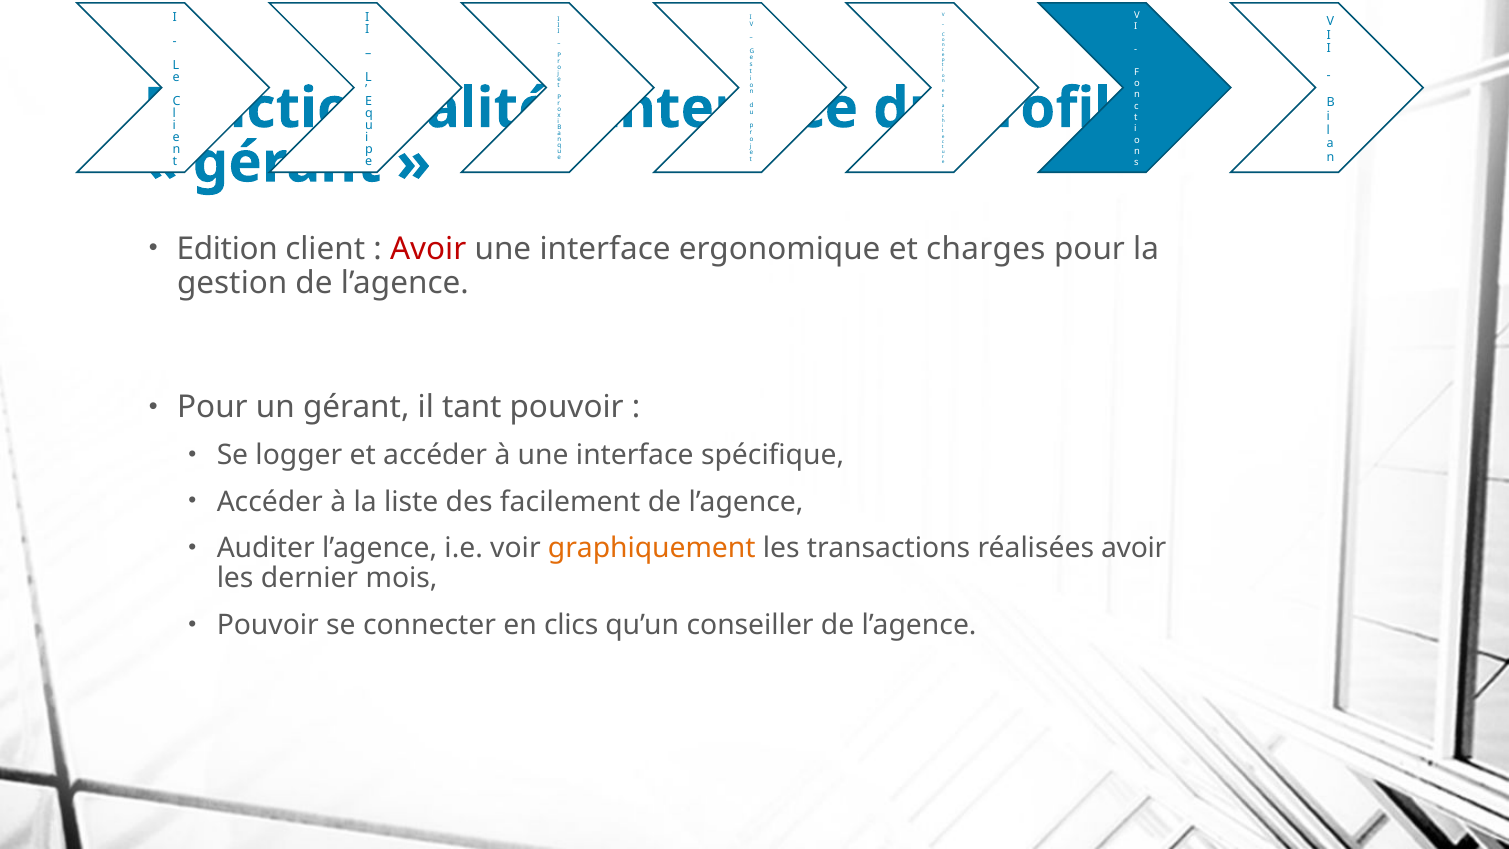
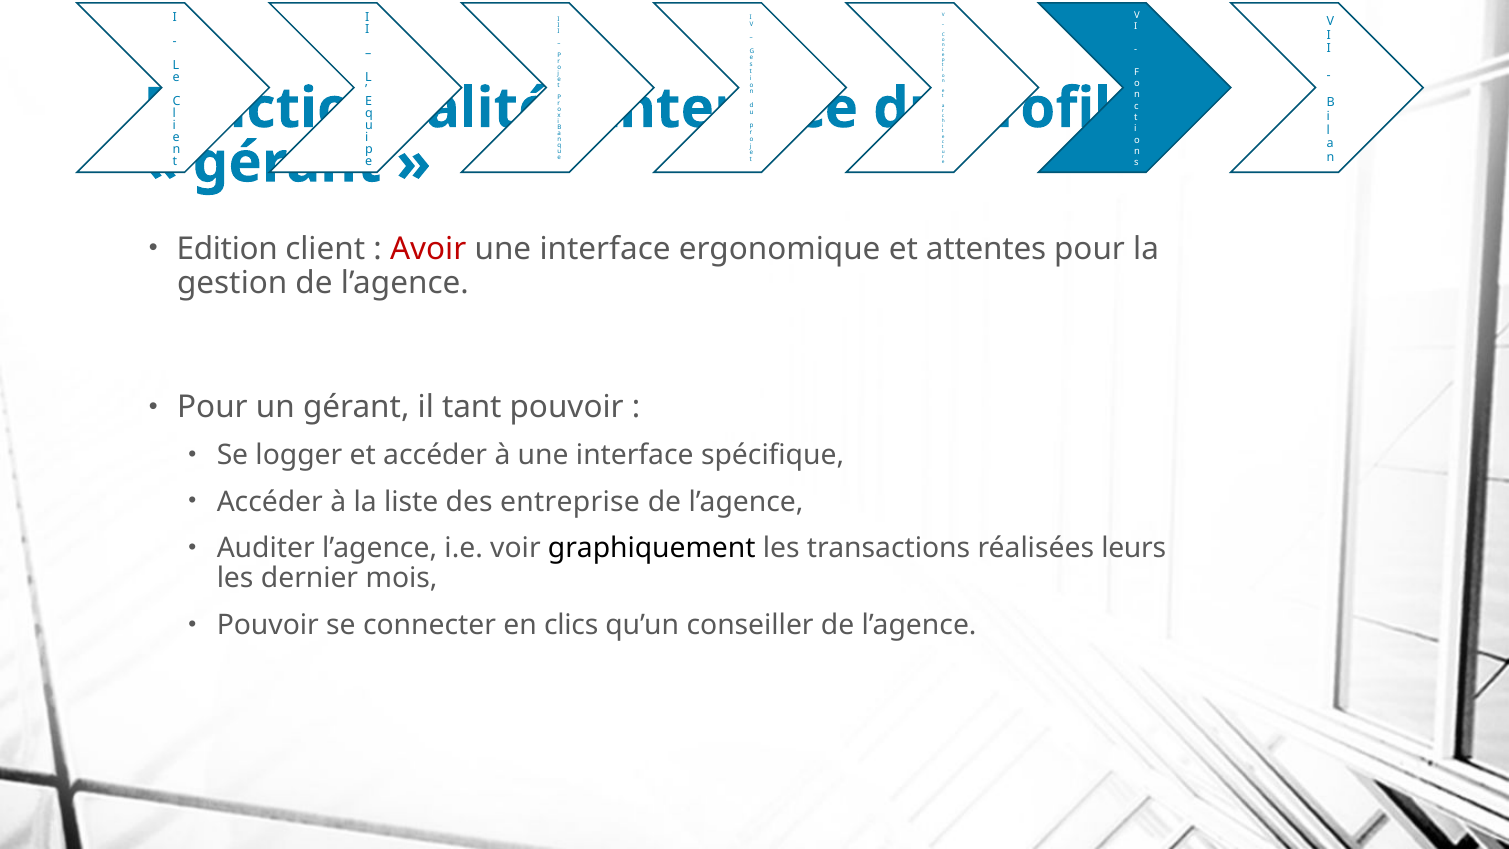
charges: charges -> attentes (986, 249)
facilement: facilement -> entreprise (570, 502)
graphiquement colour: orange -> black (652, 548)
réalisées avoir: avoir -> leurs (1134, 548)
